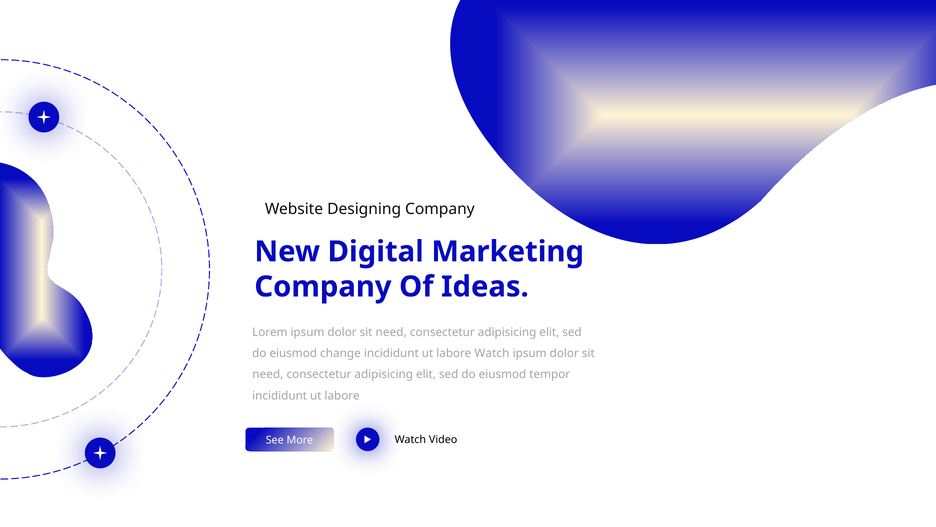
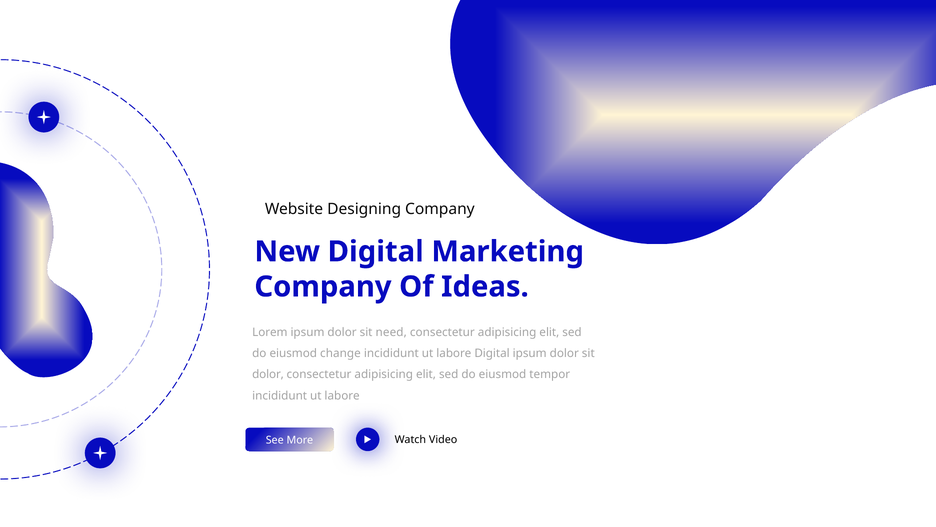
labore Watch: Watch -> Digital (492, 353)
need: need -> dolor (268, 374)
